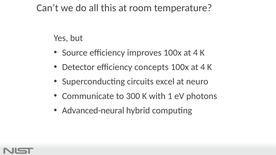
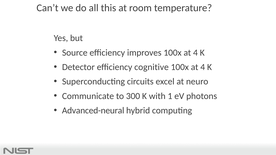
concepts: concepts -> cognitive (152, 67)
